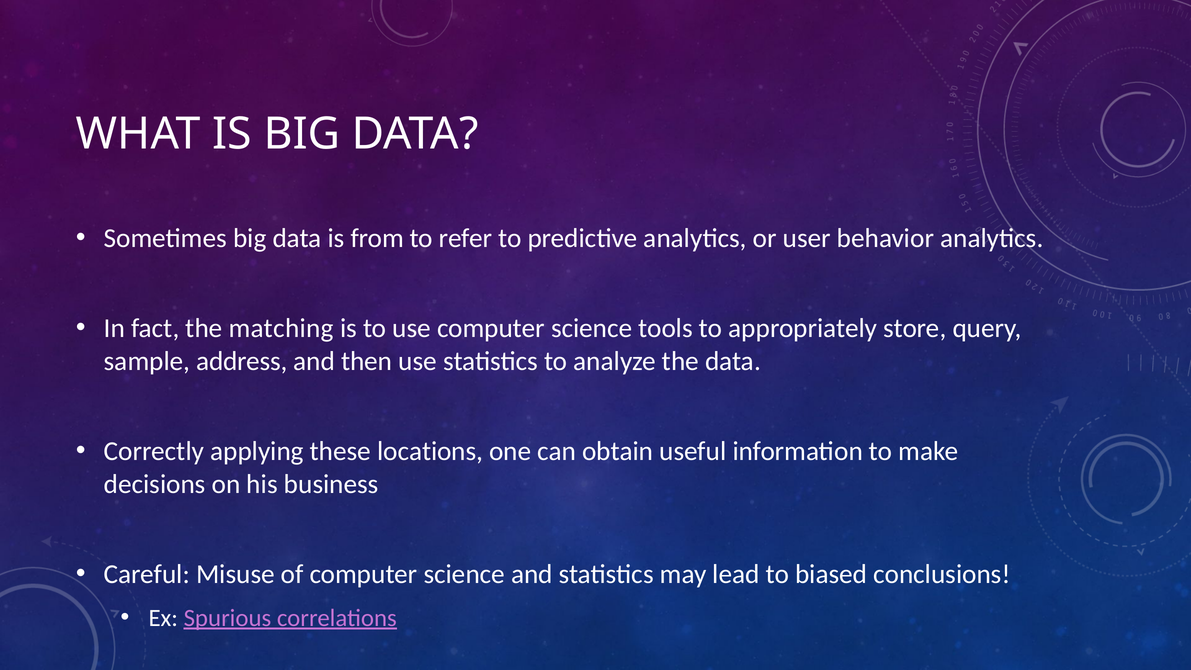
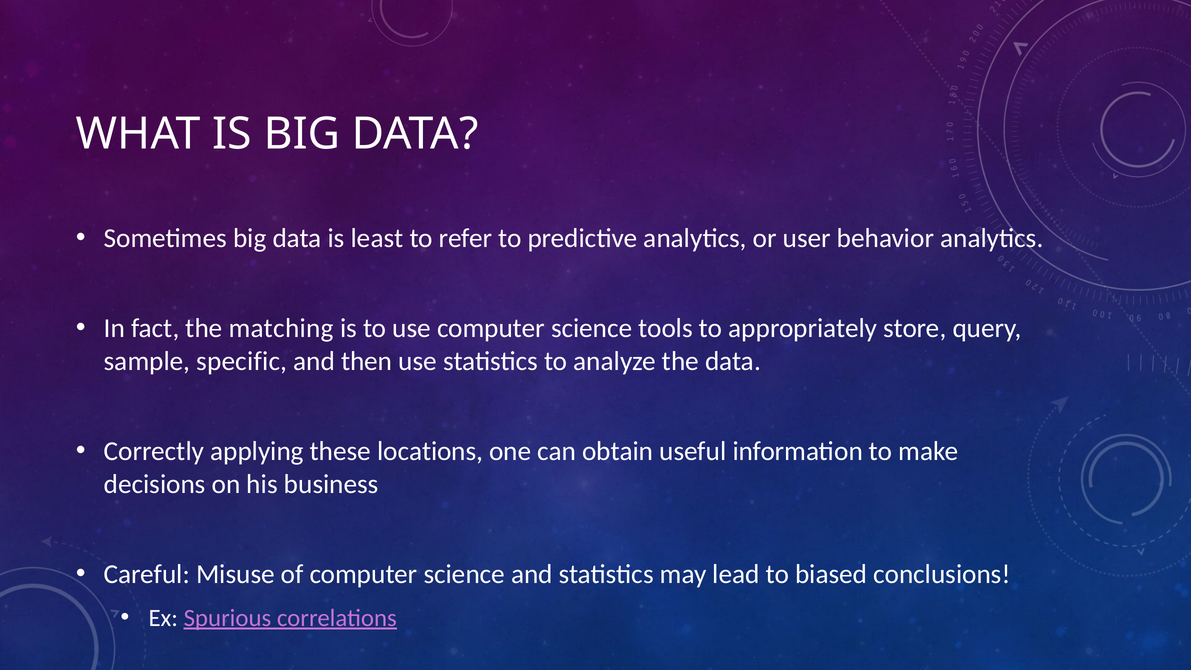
from: from -> least (377, 238)
address: address -> specific (242, 361)
